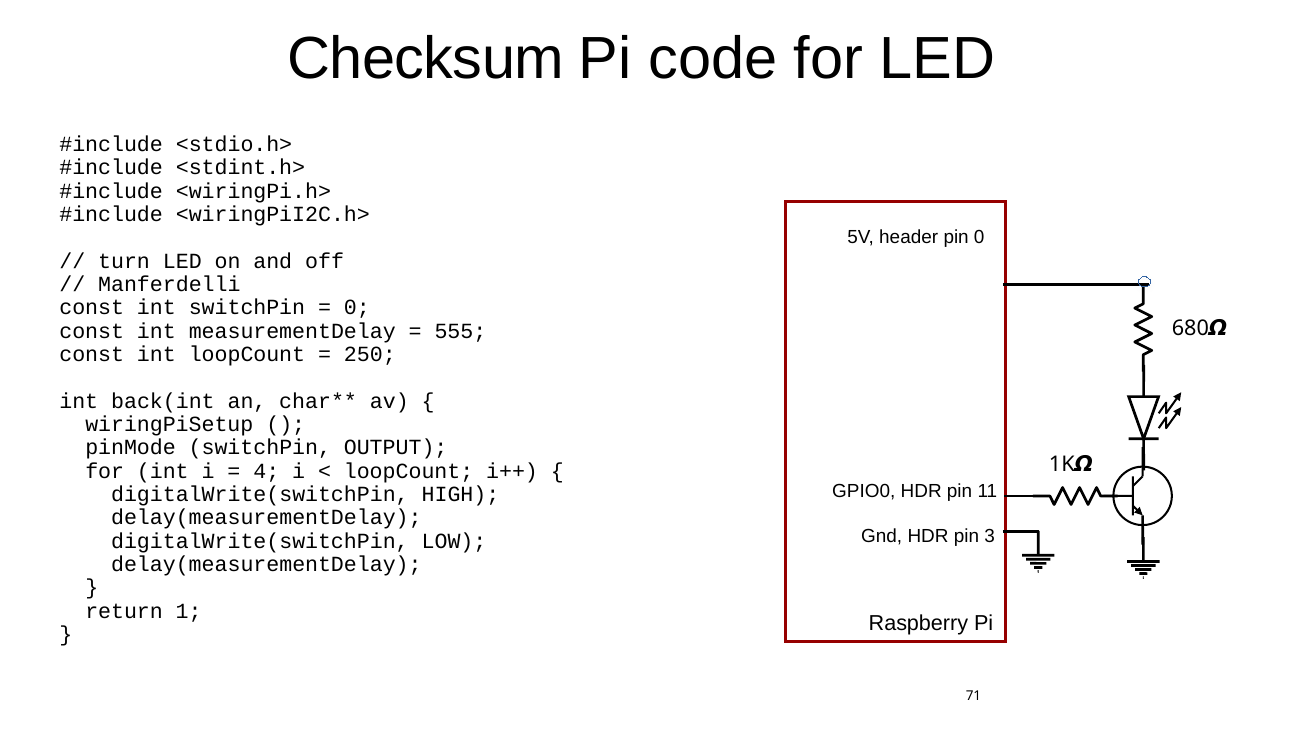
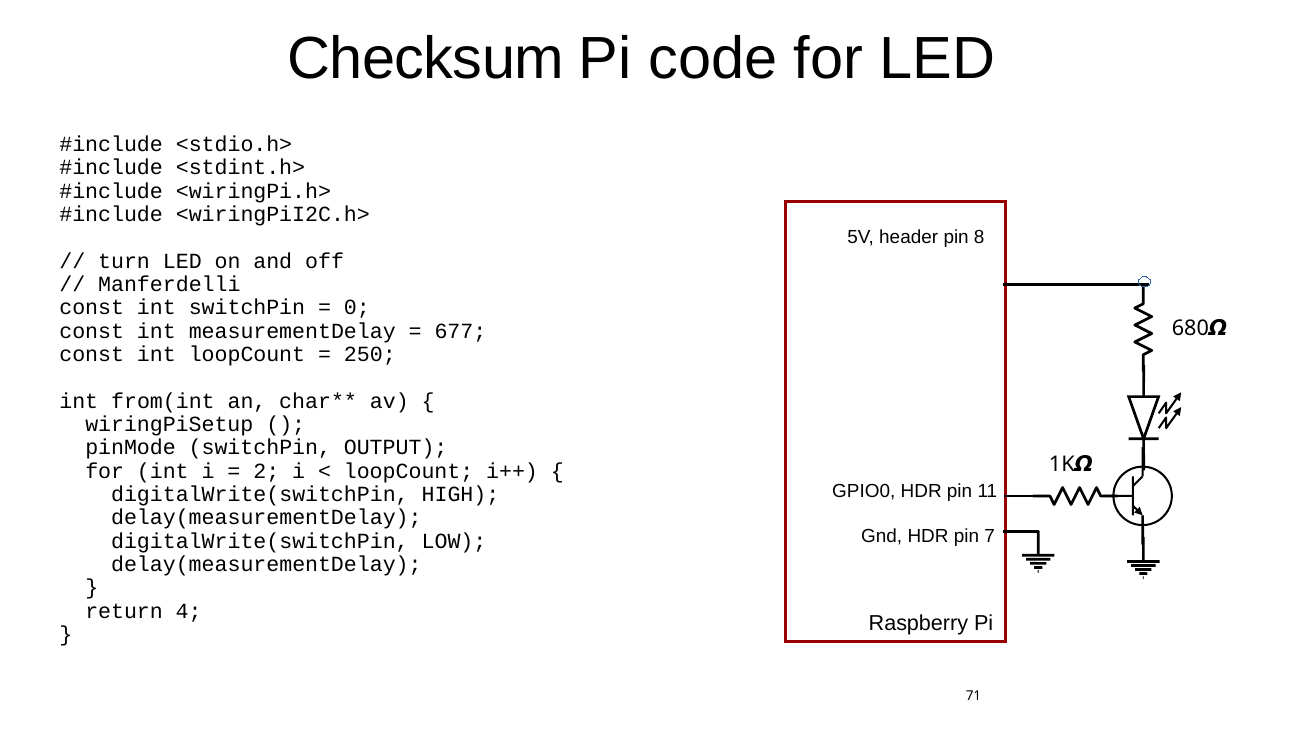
pin 0: 0 -> 8 (979, 238)
555: 555 -> 677 (460, 331)
back(int: back(int -> from(int (163, 401)
4: 4 -> 2 (266, 471)
3: 3 -> 7 (990, 536)
1: 1 -> 4 (189, 611)
